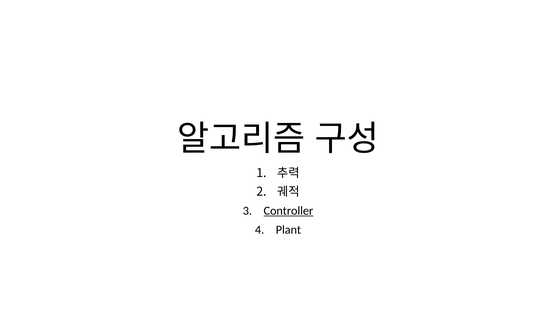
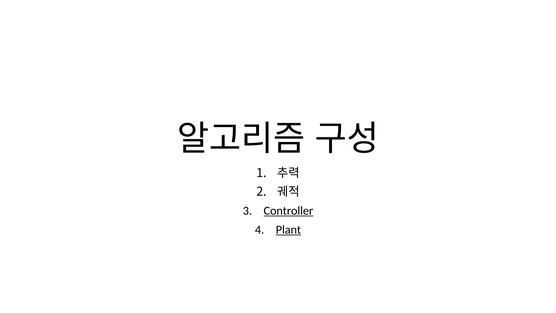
Plant underline: none -> present (288, 230)
